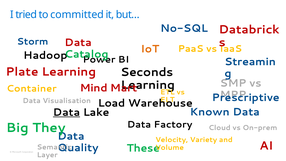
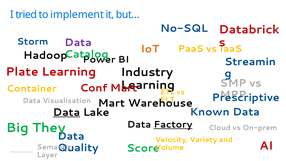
committed: committed -> implement (77, 15)
Data colour: red -> purple (78, 42)
Seconds: Seconds -> Industry (147, 72)
Mind: Mind -> Conf (94, 88)
Load: Load -> Mart (112, 103)
Factory underline: none -> present (173, 125)
These: These -> Score (143, 148)
